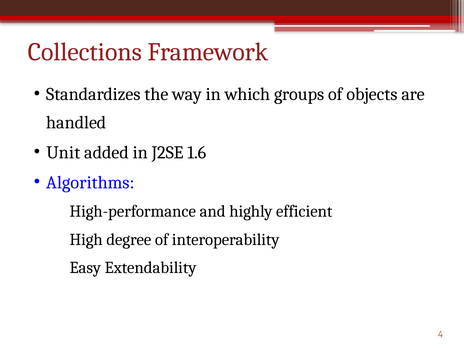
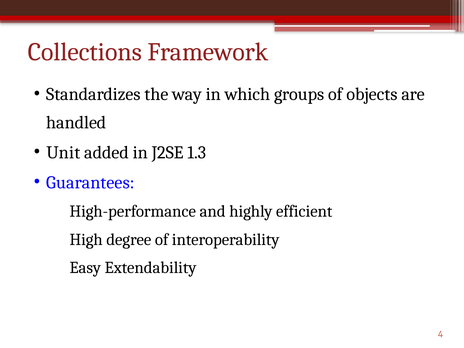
1.6: 1.6 -> 1.3 (197, 153)
Algorithms: Algorithms -> Guarantees (90, 183)
